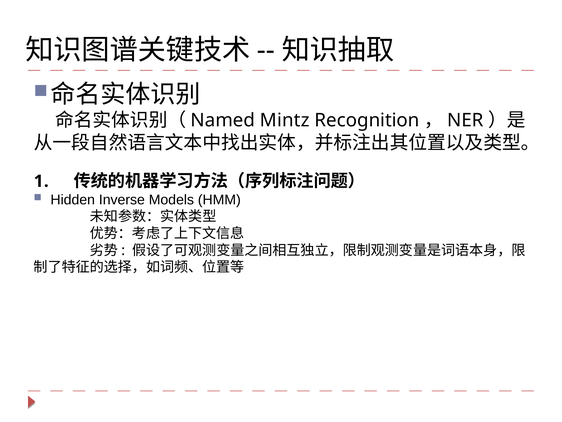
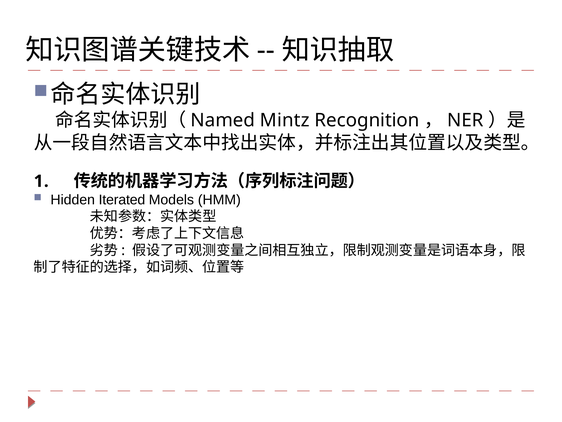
Inverse: Inverse -> Iterated (122, 200)
